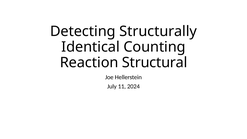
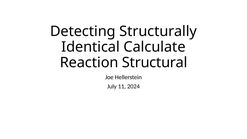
Counting: Counting -> Calculate (155, 47)
